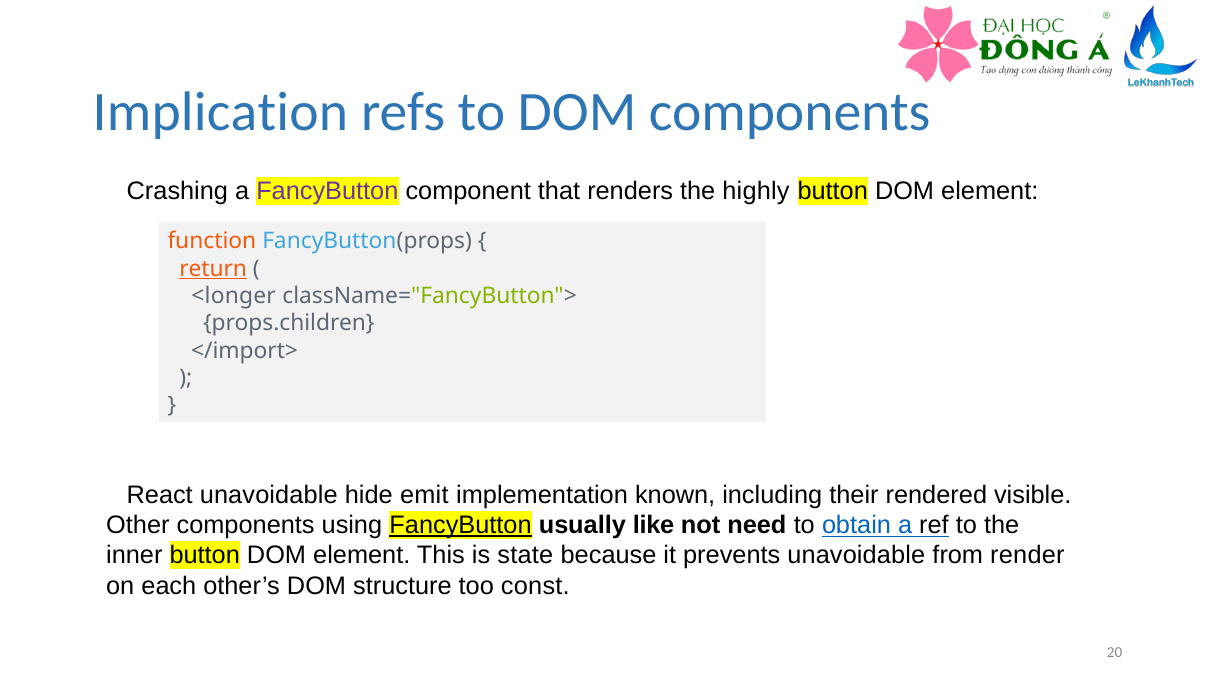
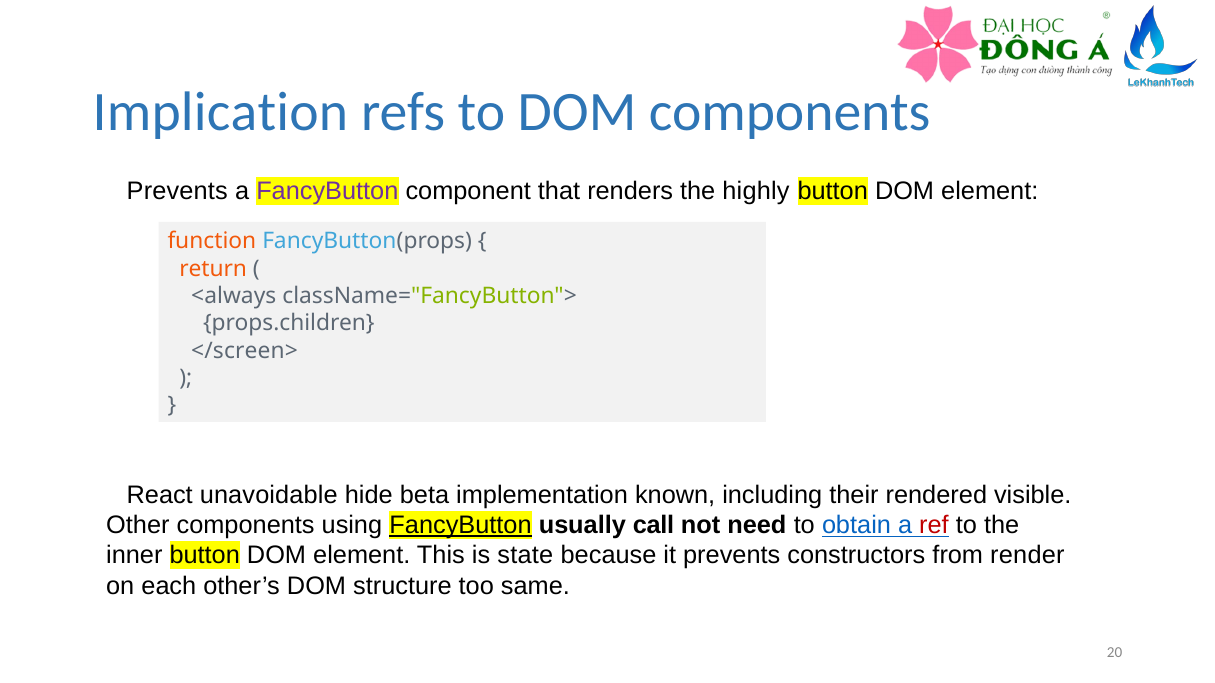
Crashing: Crashing -> Prevents (177, 191)
return underline: present -> none (213, 269)
<longer: <longer -> <always (234, 296)
</import>: </import> -> </screen> (245, 351)
emit: emit -> beta (424, 495)
like: like -> call (654, 526)
ref colour: black -> red (934, 526)
prevents unavoidable: unavoidable -> constructors (856, 556)
const: const -> same (535, 586)
